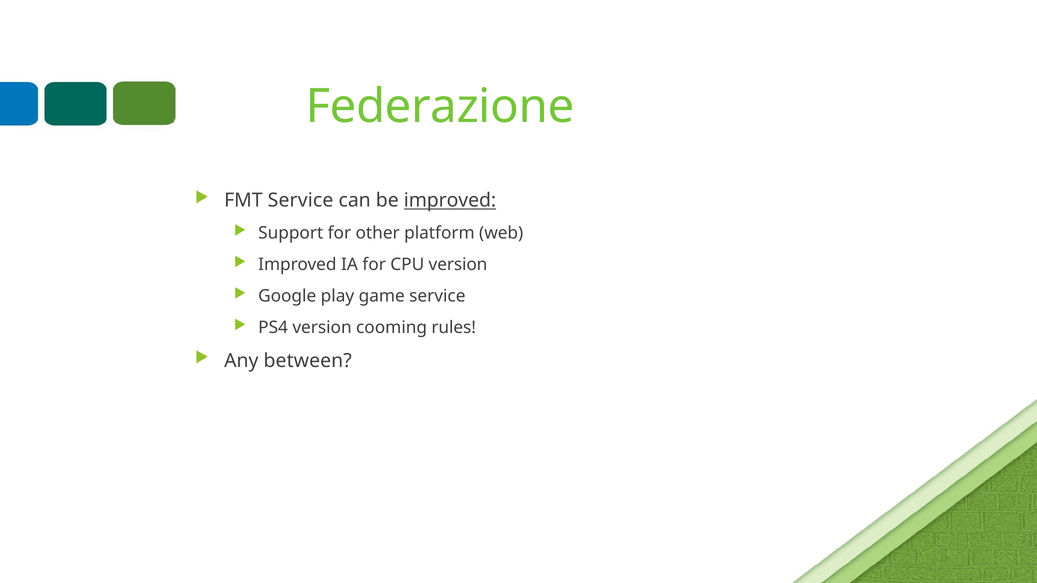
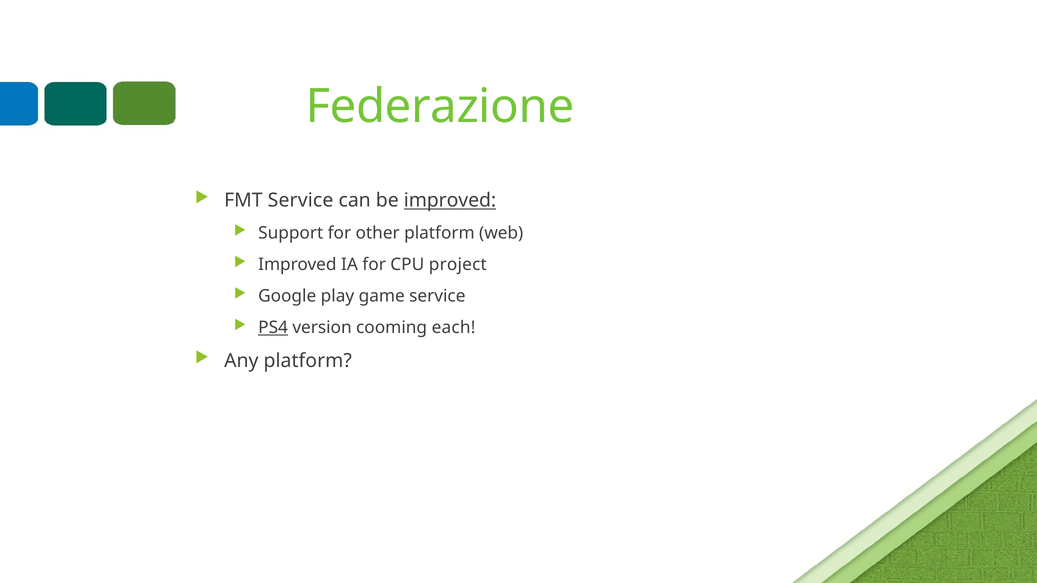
CPU version: version -> project (458, 265)
PS4 underline: none -> present (273, 328)
rules: rules -> each (454, 328)
Any between: between -> platform (308, 361)
